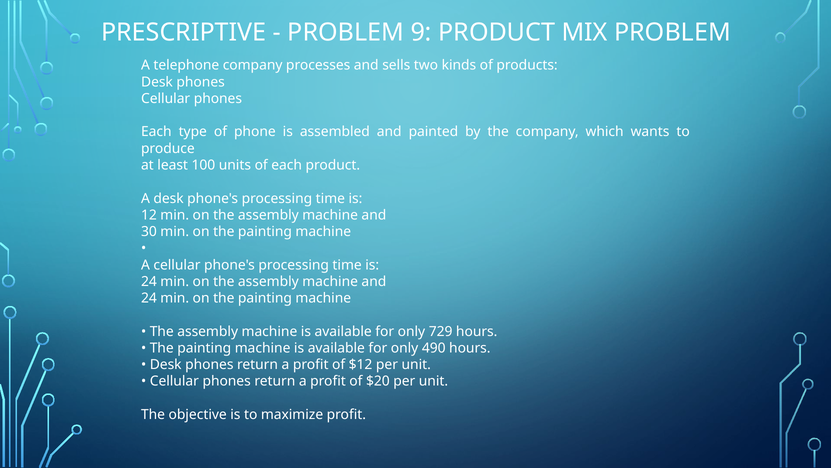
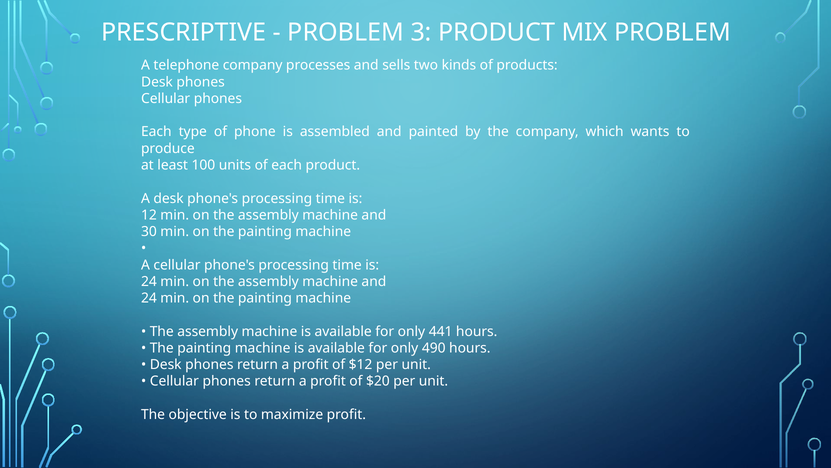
9: 9 -> 3 (421, 32)
729: 729 -> 441 (441, 331)
